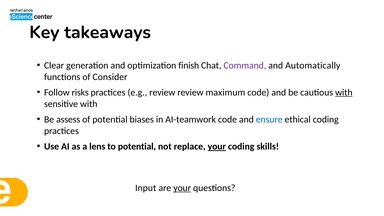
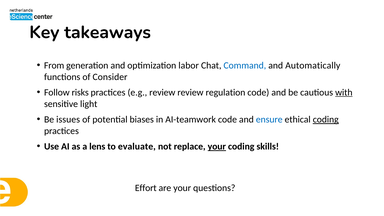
Clear: Clear -> From (54, 65)
finish: finish -> labor (189, 65)
Command colour: purple -> blue (245, 65)
maximum: maximum -> regulation (225, 92)
sensitive with: with -> light (89, 104)
assess: assess -> issues (68, 119)
coding underline: none -> present (326, 119)
to potential: potential -> evaluate (137, 146)
Input: Input -> Effort (146, 188)
your underline: present -> none (182, 188)
